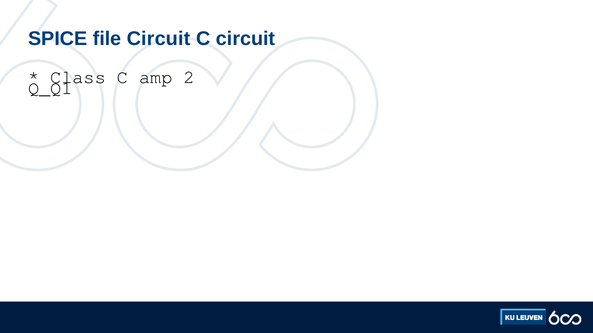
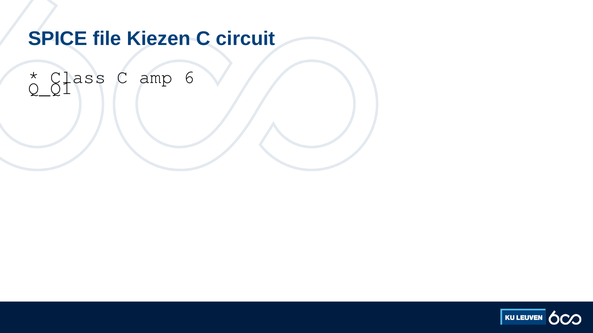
file Circuit: Circuit -> Kiezen (159, 39)
2: 2 -> 6 (189, 77)
